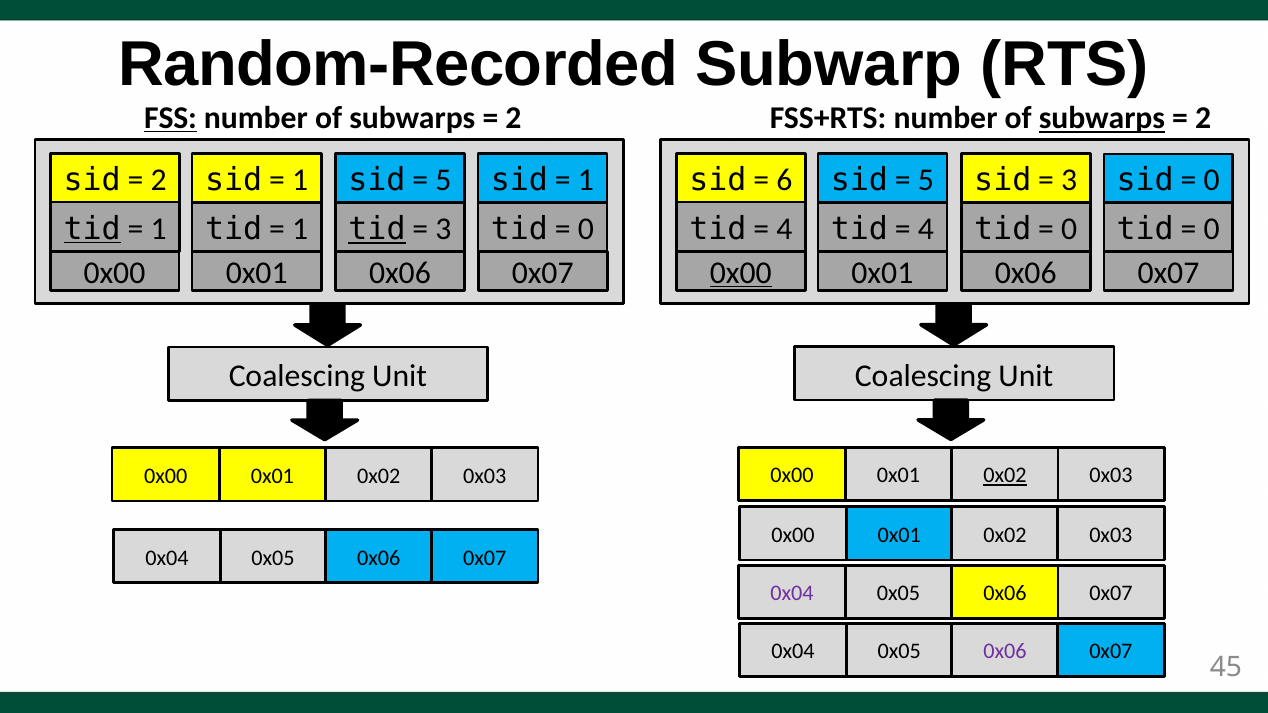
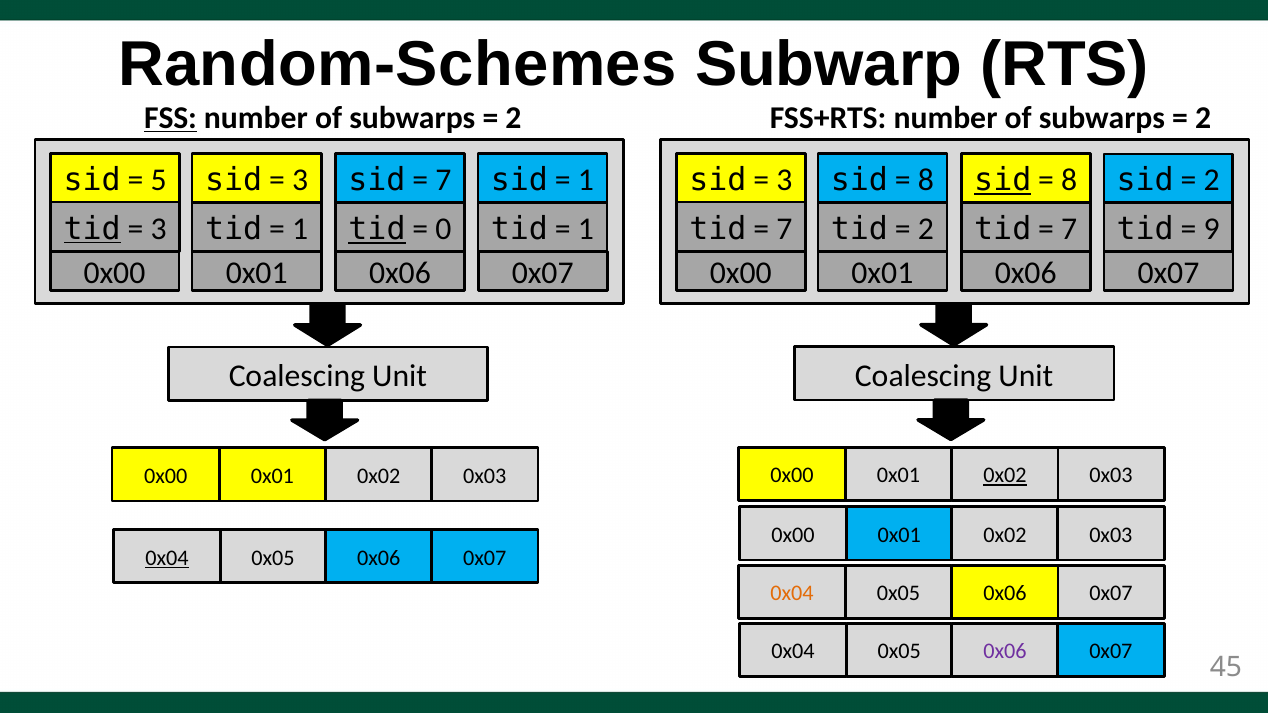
Random-Recorded: Random-Recorded -> Random-Schemes (397, 65)
subwarps underline: present -> none (1102, 118)
2: 2 -> 5 (159, 180)
1: 1 -> 3 (300, 180)
5: 5 -> 7 (443, 180)
6: 6 -> 3 (784, 180)
5: 5 -> 8 (926, 180)
sid underline: none -> present (1003, 180)
3: 3 -> 8 (1069, 180)
0: 0 -> 2 (1212, 180)
1: 1 -> 3 (159, 229)
3: 3 -> 0 (443, 229)
0: 0 -> 1 (586, 229)
4: 4 -> 7 (784, 229)
4: 4 -> 2 (926, 229)
0: 0 -> 7 (1069, 229)
0: 0 -> 9 (1212, 229)
0x00 underline: present -> none (741, 273)
0x04 underline: none -> present (167, 558)
0x04 colour: purple -> orange (792, 594)
